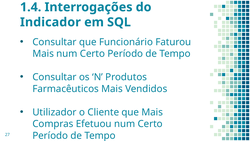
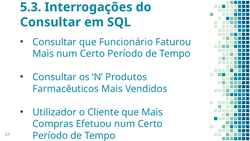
1.4: 1.4 -> 5.3 (31, 7)
Indicador: Indicador -> Consultar (50, 22)
